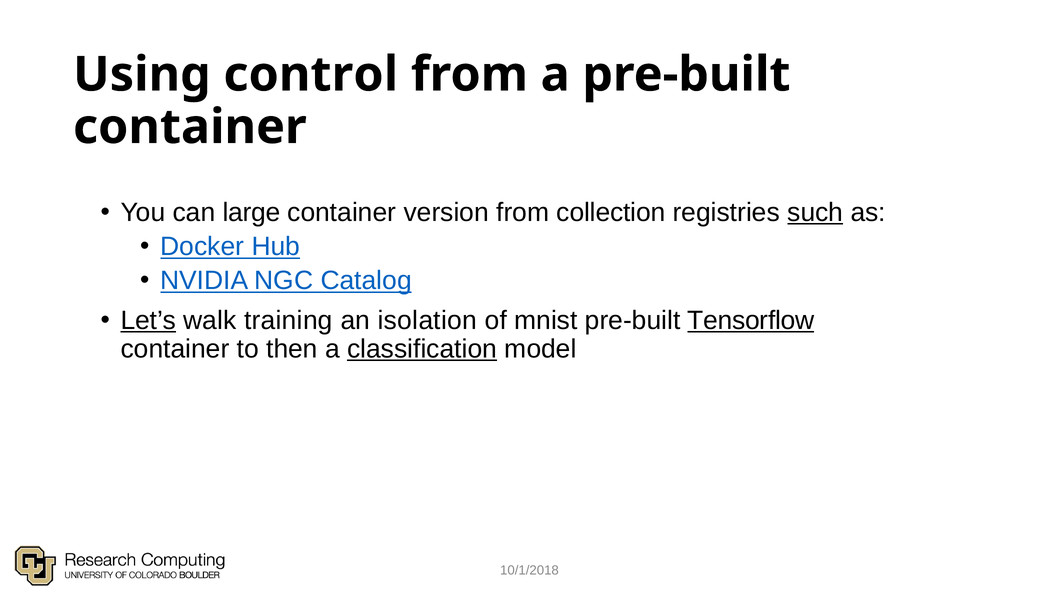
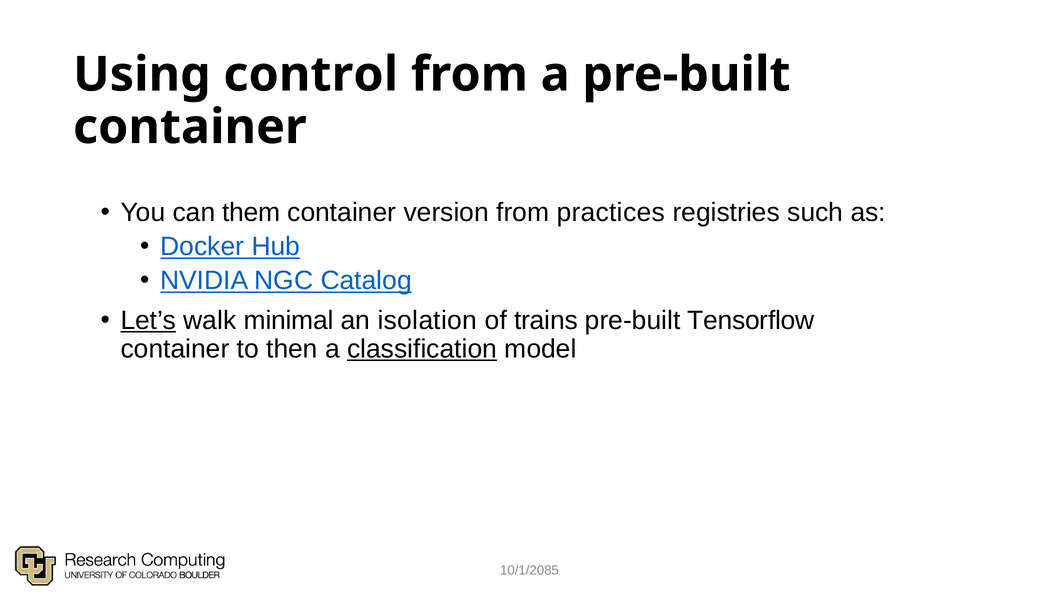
large: large -> them (251, 212)
collection: collection -> practices (611, 212)
such underline: present -> none (815, 212)
training: training -> minimal (289, 320)
mnist: mnist -> trains (546, 320)
Tensorflow underline: present -> none (751, 320)
10/1/2018: 10/1/2018 -> 10/1/2085 (529, 570)
